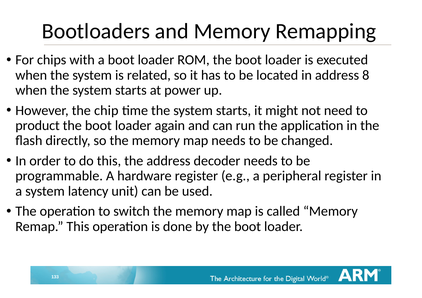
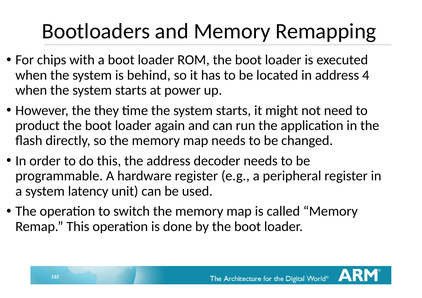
related: related -> behind (149, 75)
8: 8 -> 4 (366, 75)
chip: chip -> they (106, 110)
